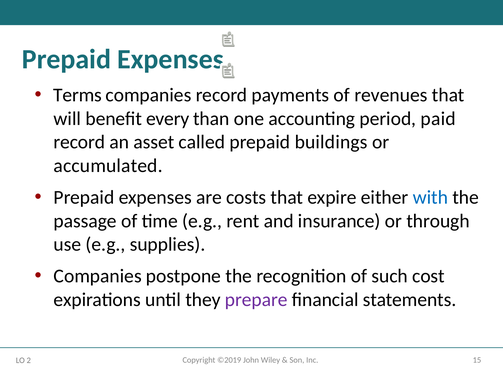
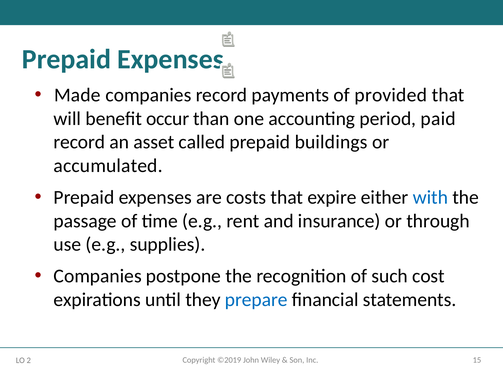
Terms: Terms -> Made (77, 95)
revenues: revenues -> provided (391, 95)
every: every -> occur (168, 119)
prepare colour: purple -> blue (256, 300)
